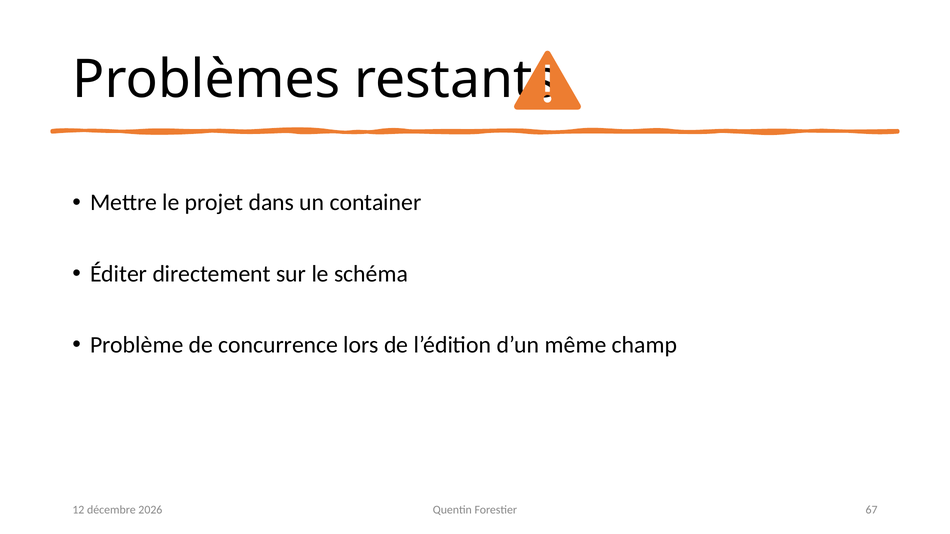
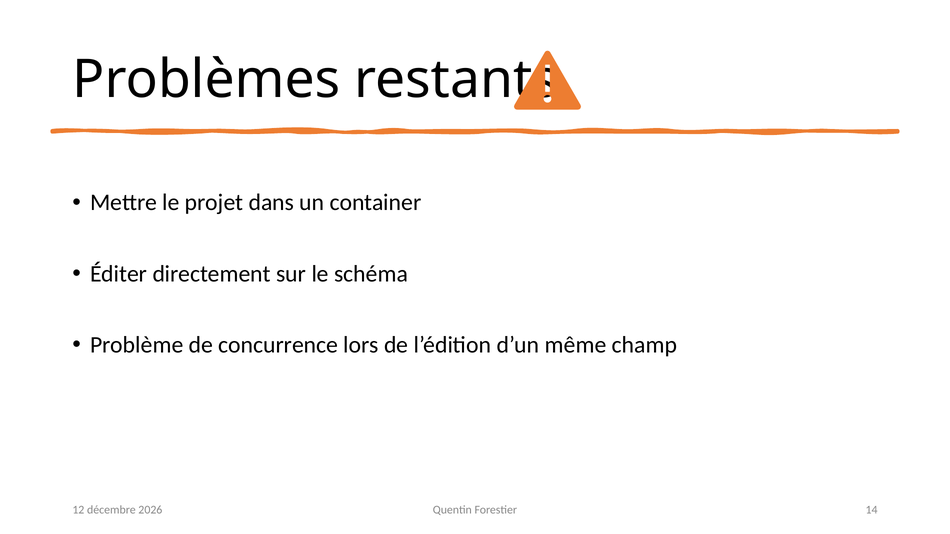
67: 67 -> 14 (872, 510)
